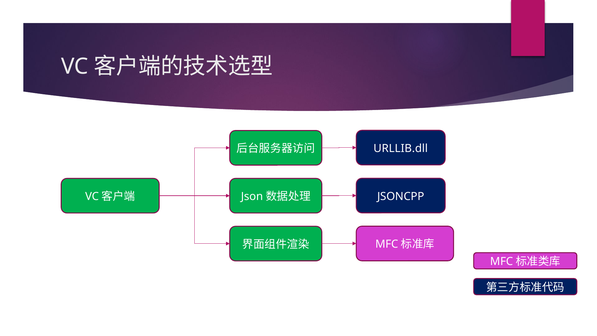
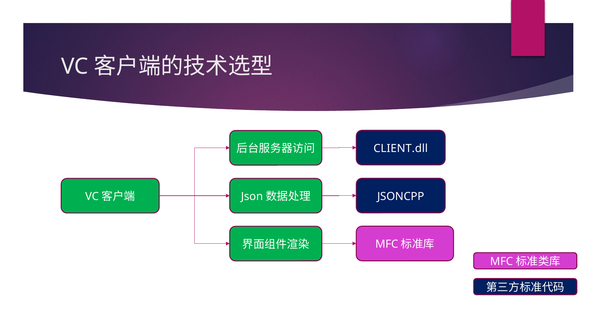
URLLIB.dll: URLLIB.dll -> CLIENT.dll (401, 148)
